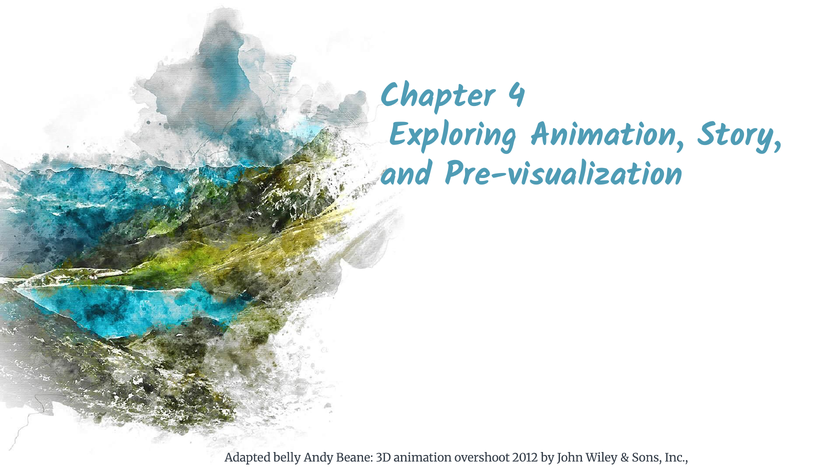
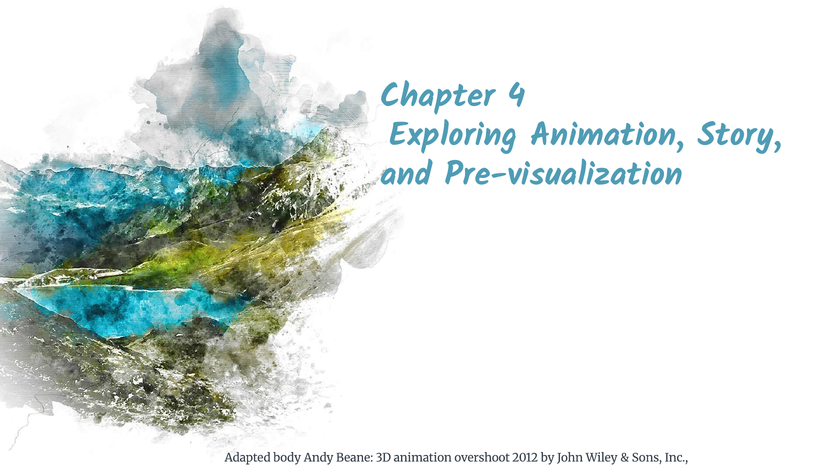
belly: belly -> body (287, 458)
